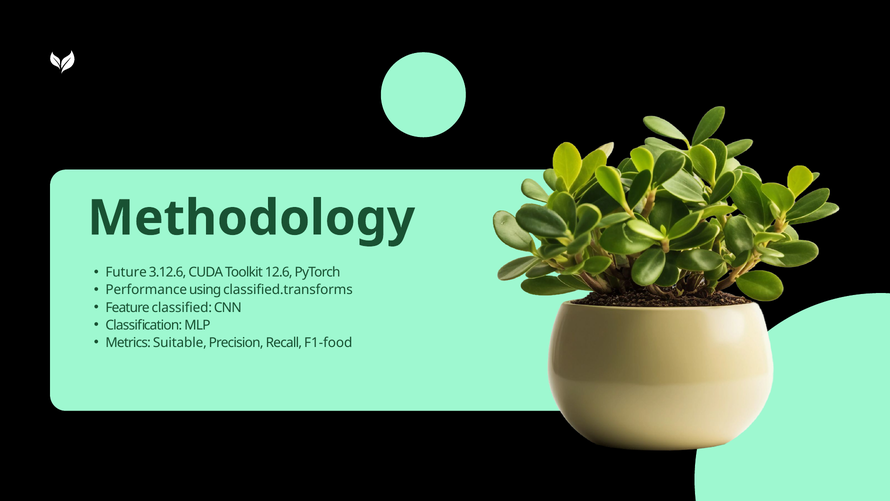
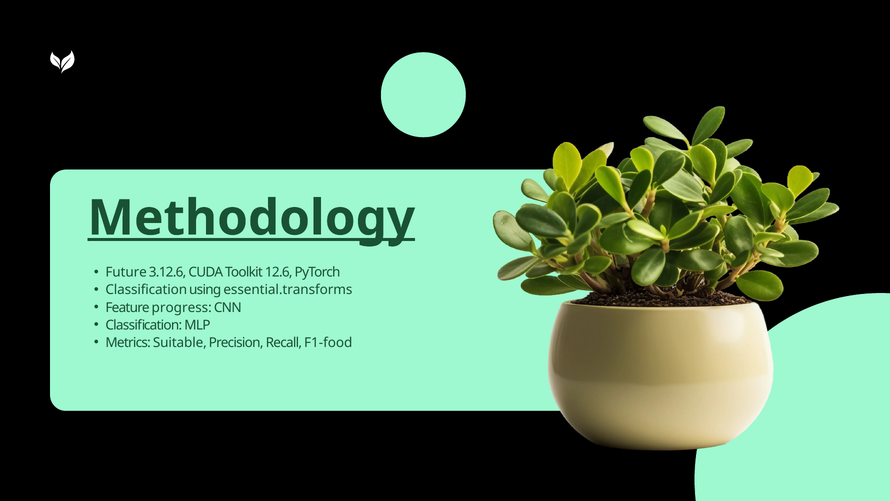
Methodology underline: none -> present (251, 218)
Performance: Performance -> Classification (146, 290)
classified.transforms: classified.transforms -> essential.transforms (288, 290)
classified: classified -> progress (182, 307)
